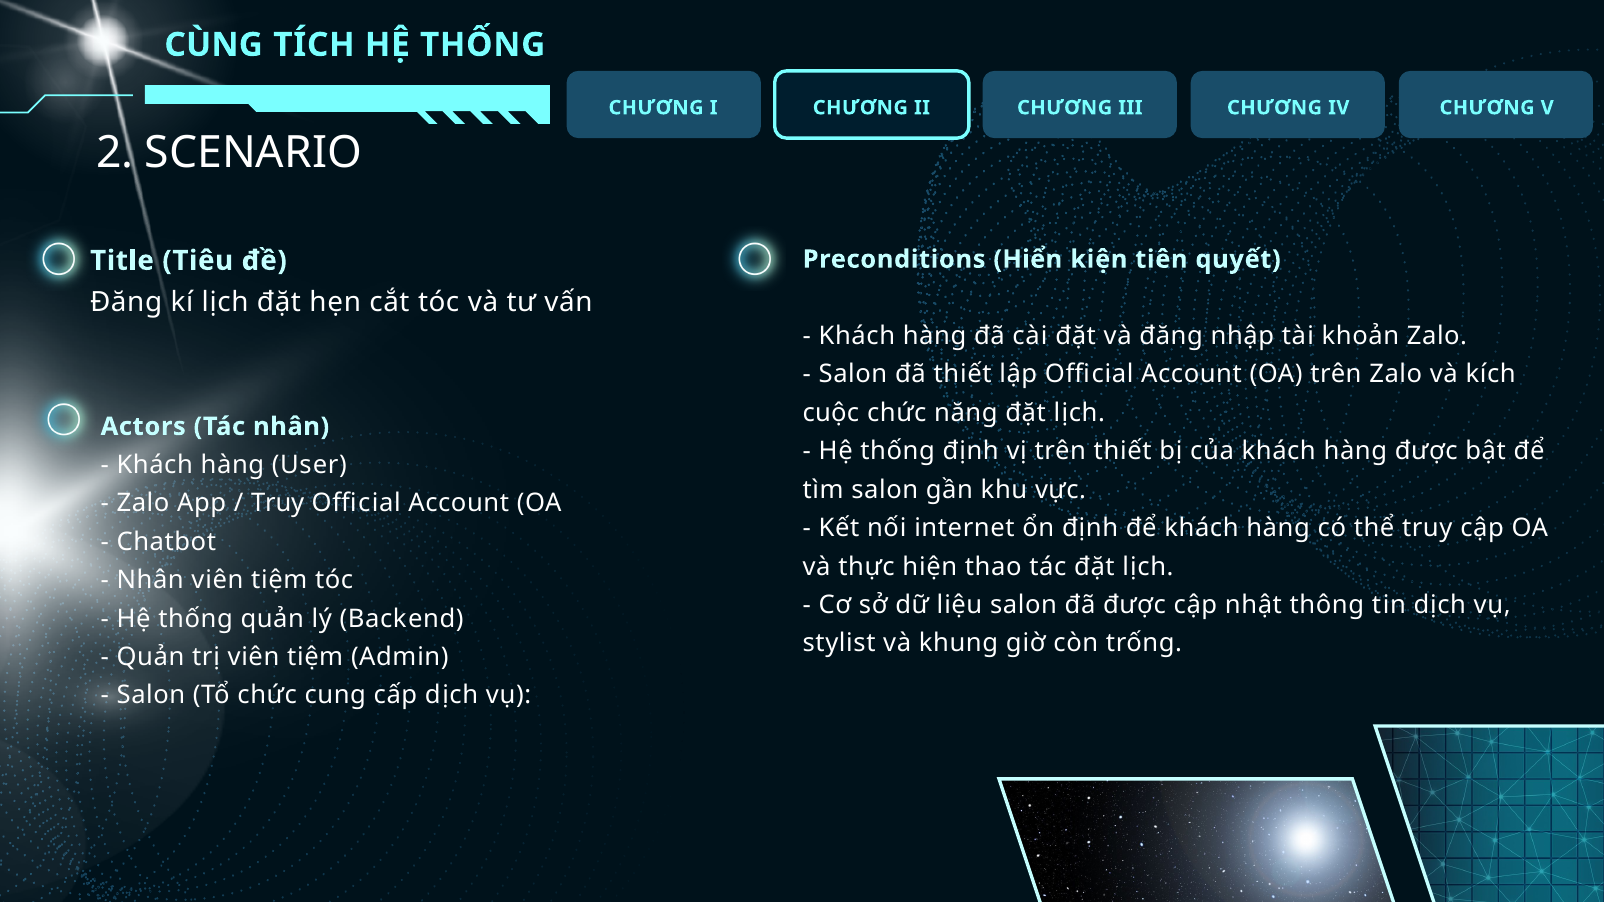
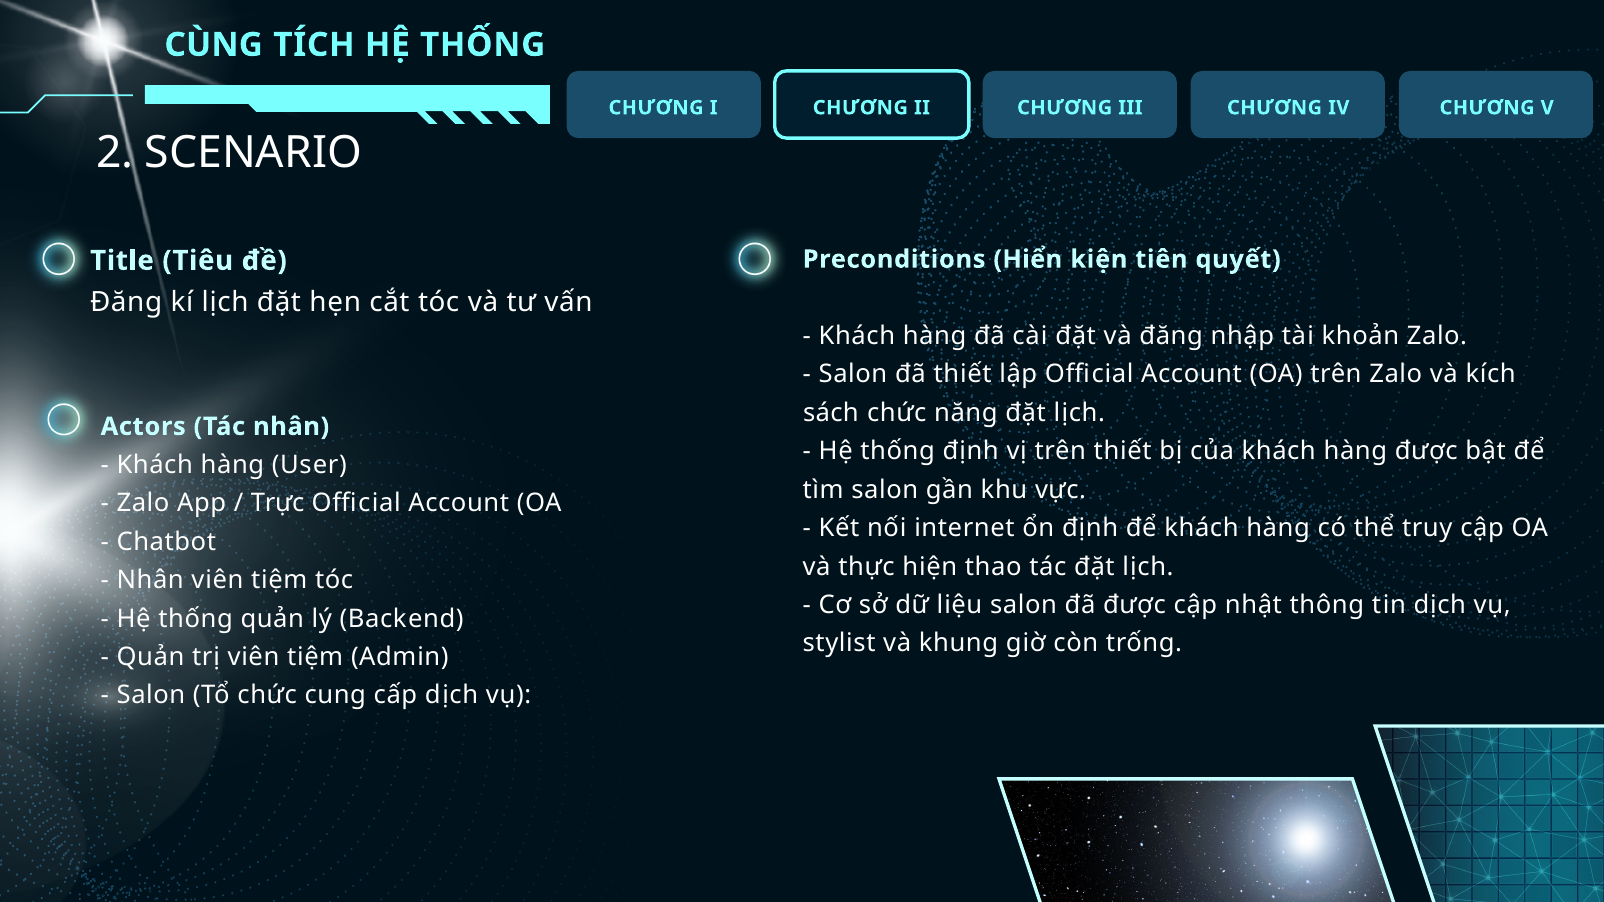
cuộc: cuộc -> sách (831, 413)
Truy: Truy -> Trực (278, 504)
